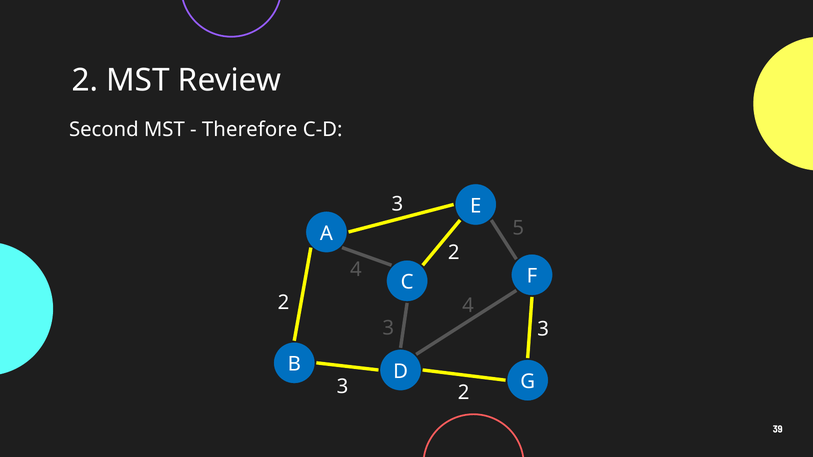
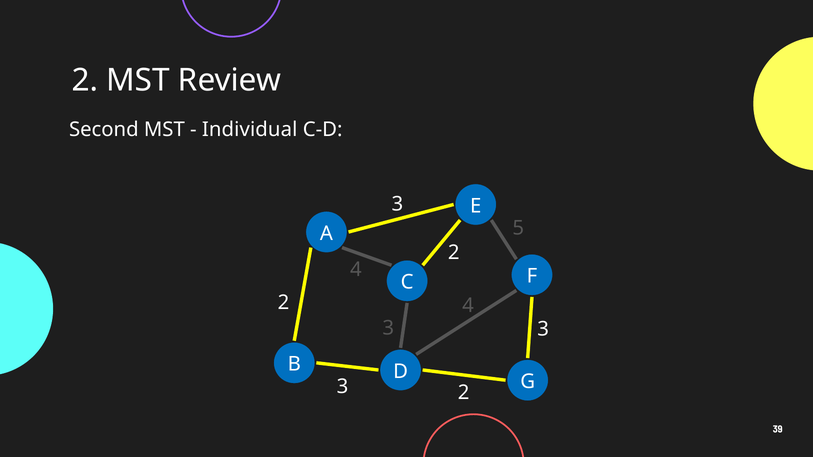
Therefore: Therefore -> Individual (250, 130)
